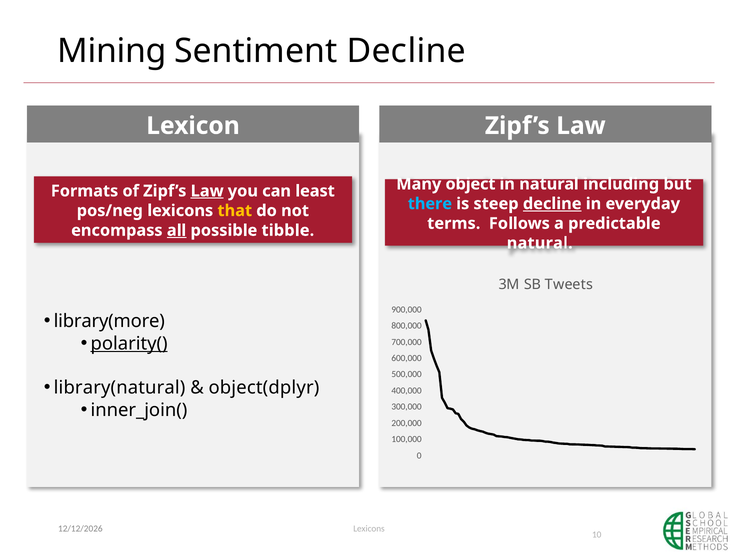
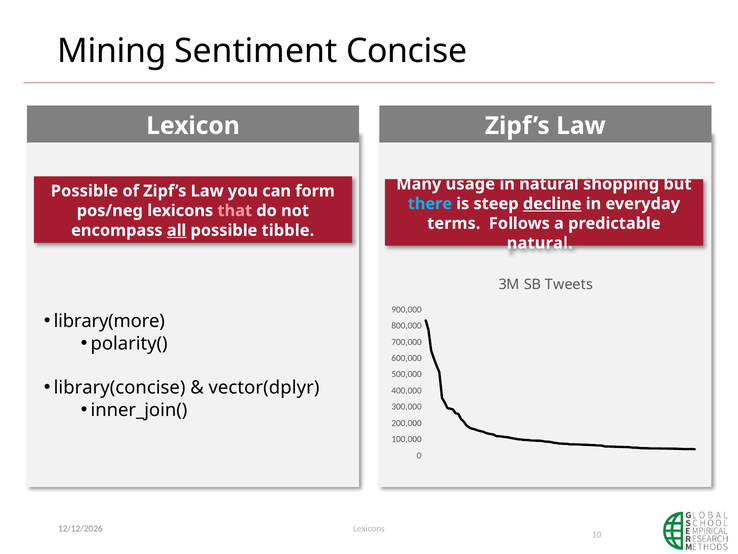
Sentiment Decline: Decline -> Concise (407, 51)
object: object -> usage (470, 184)
including: including -> shopping (621, 184)
Formats: Formats -> Possible (84, 191)
Law underline: present -> none (207, 191)
least: least -> form (315, 191)
that colour: yellow -> pink (235, 211)
polarity( underline: present -> none (129, 343)
library(natural: library(natural -> library(concise (120, 387)
object(dplyr: object(dplyr -> vector(dplyr (264, 387)
